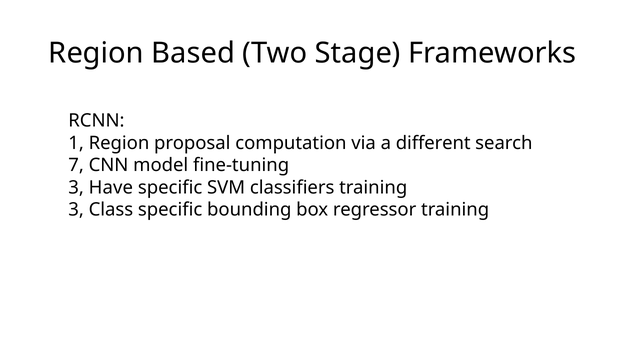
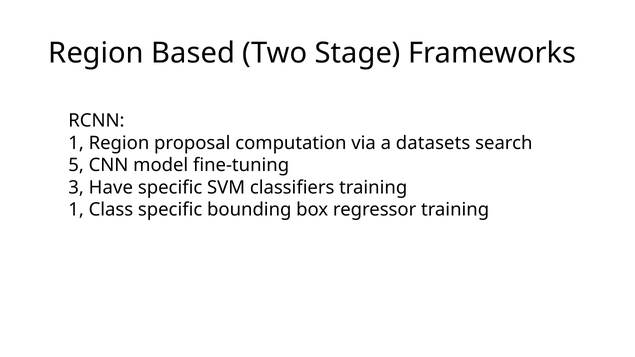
different: different -> datasets (433, 143)
7: 7 -> 5 (76, 165)
3: 3 -> 1 (76, 210)
